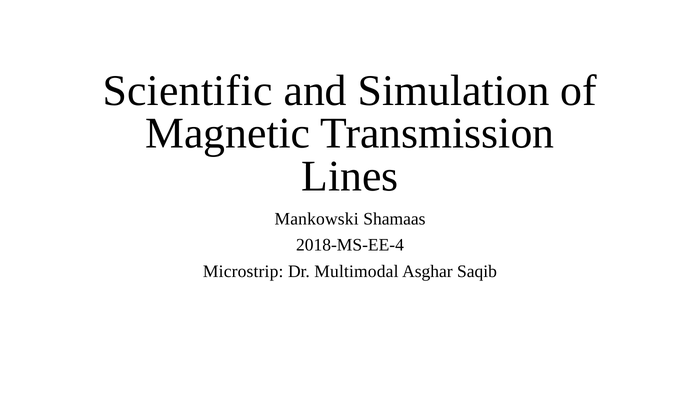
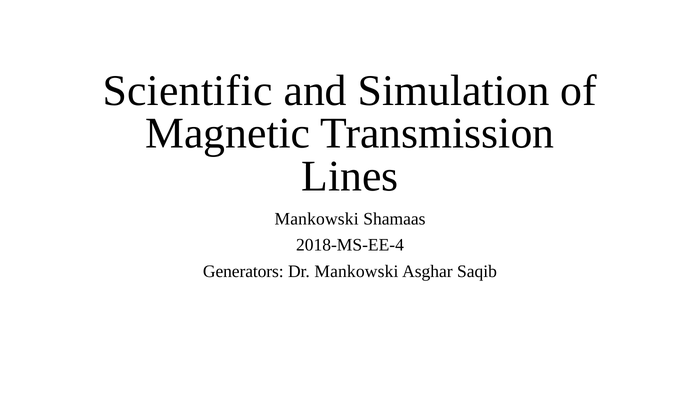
Microstrip: Microstrip -> Generators (243, 271)
Dr Multimodal: Multimodal -> Mankowski (356, 271)
